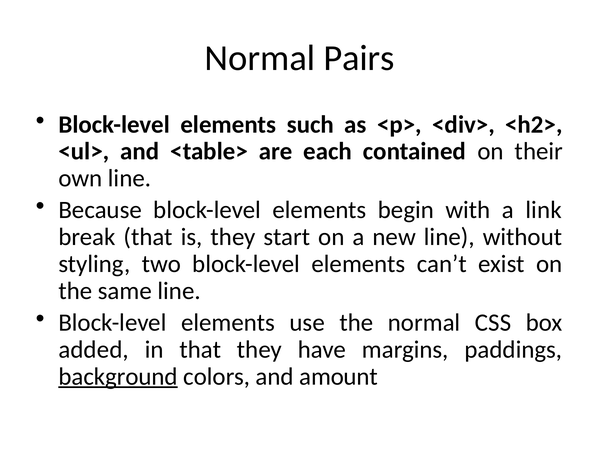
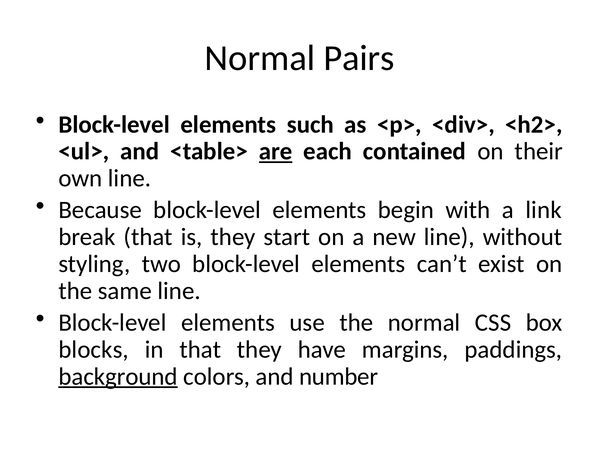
are underline: none -> present (276, 151)
added: added -> blocks (94, 350)
amount: amount -> number (339, 377)
